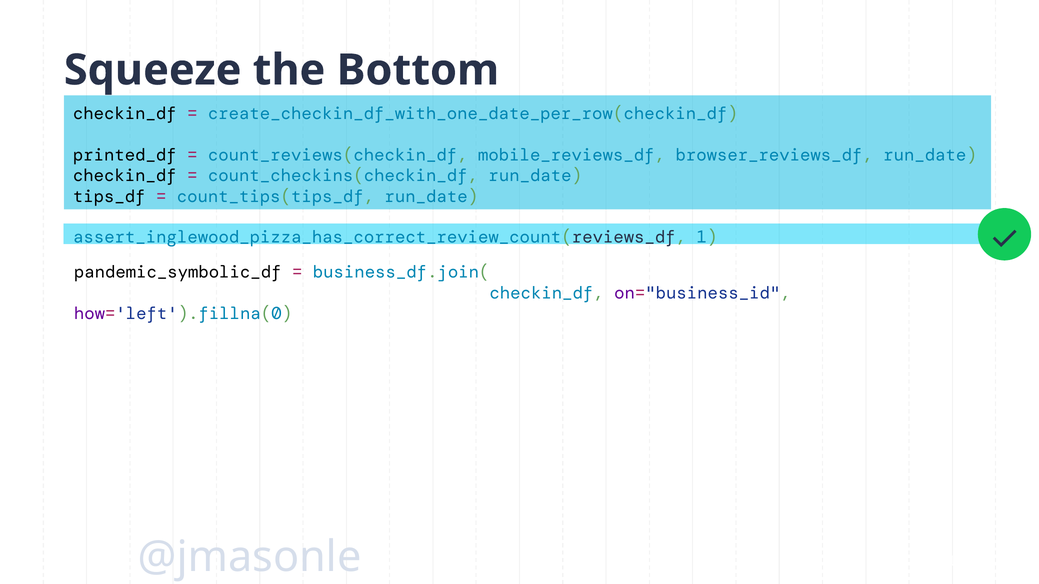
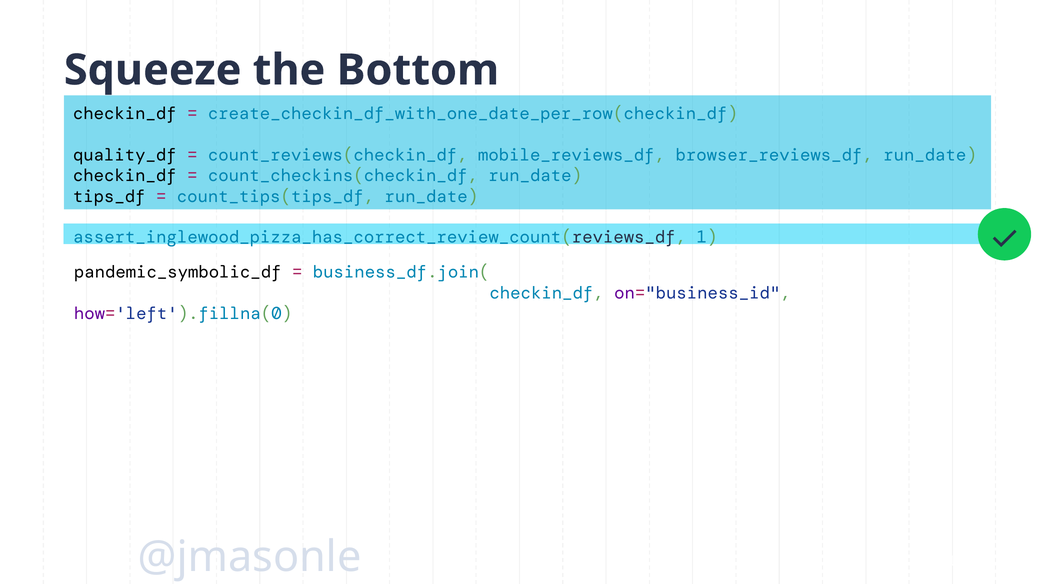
printed_df: printed_df -> quality_df (125, 155)
